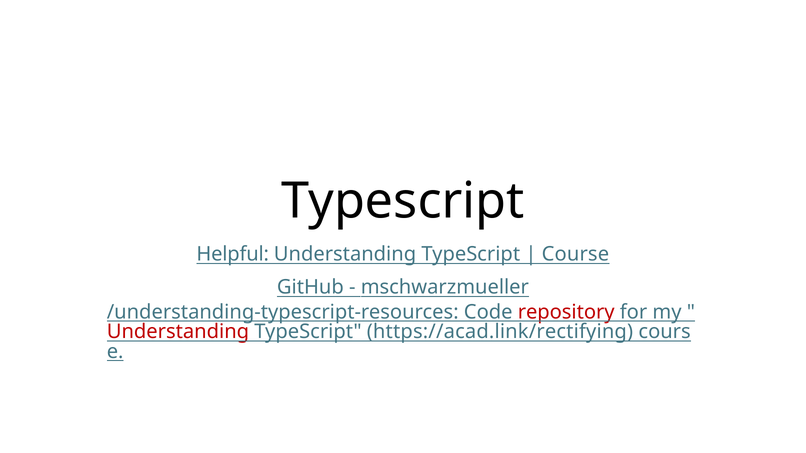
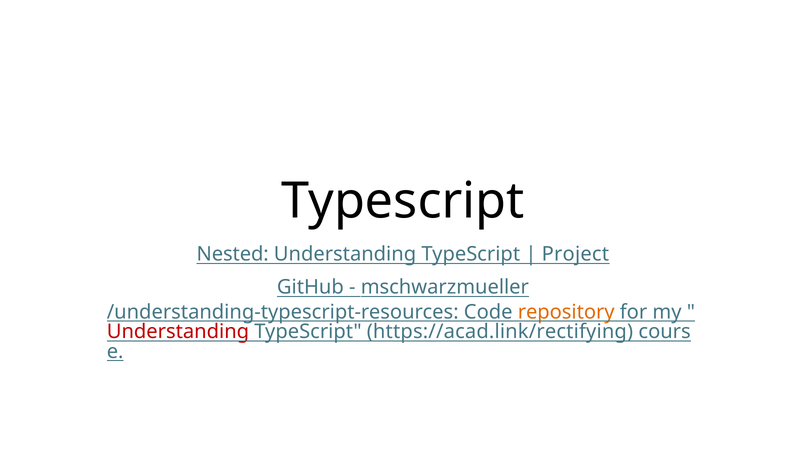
Helpful: Helpful -> Nested (233, 254)
Course: Course -> Project (575, 254)
repository colour: red -> orange (566, 312)
